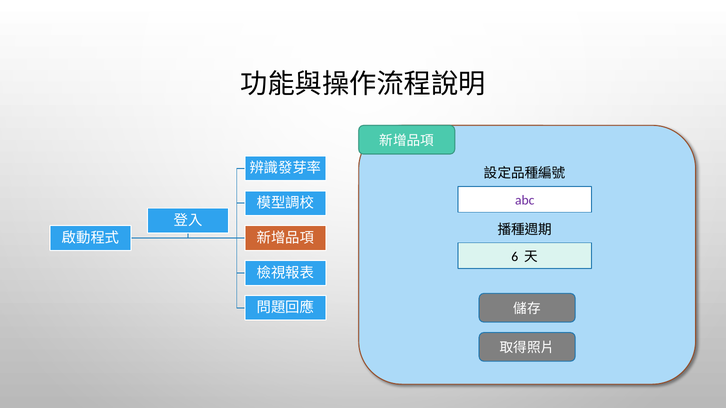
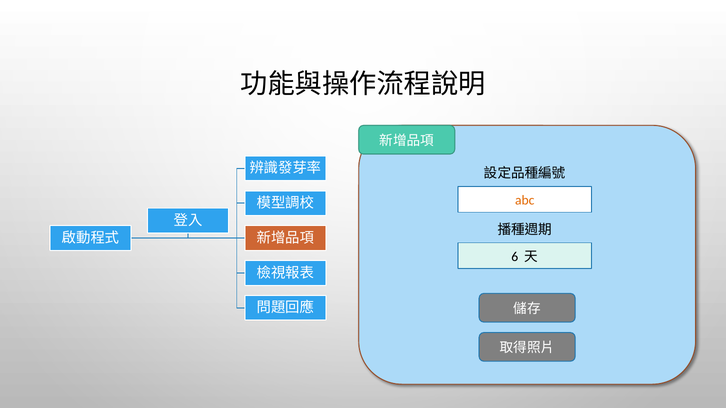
abc colour: purple -> orange (525, 200)
